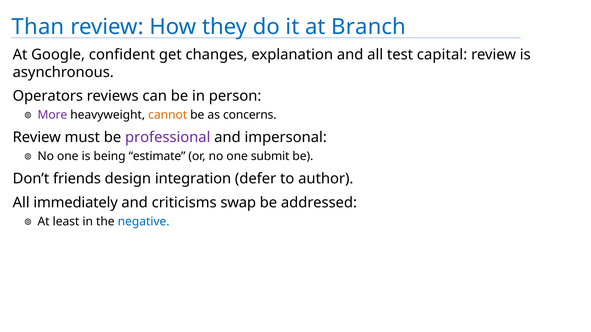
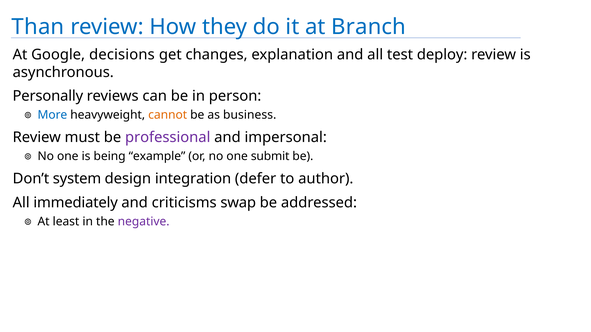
confident: confident -> decisions (122, 55)
capital: capital -> deploy (442, 55)
Operators: Operators -> Personally (48, 96)
More colour: purple -> blue (52, 115)
concerns: concerns -> business (250, 115)
estimate: estimate -> example (157, 157)
friends: friends -> system (77, 179)
negative colour: blue -> purple (144, 222)
